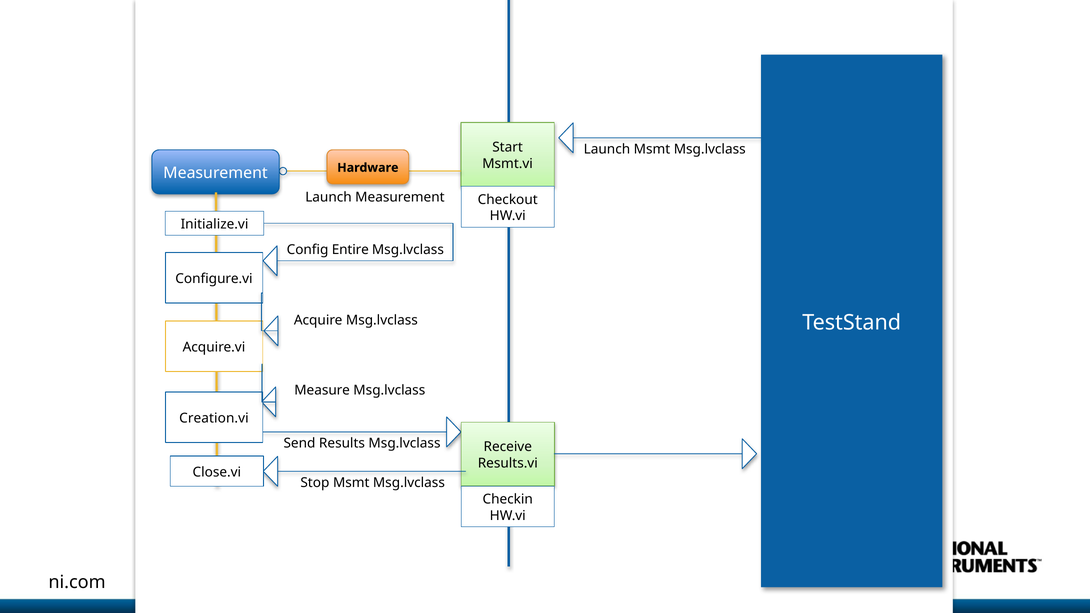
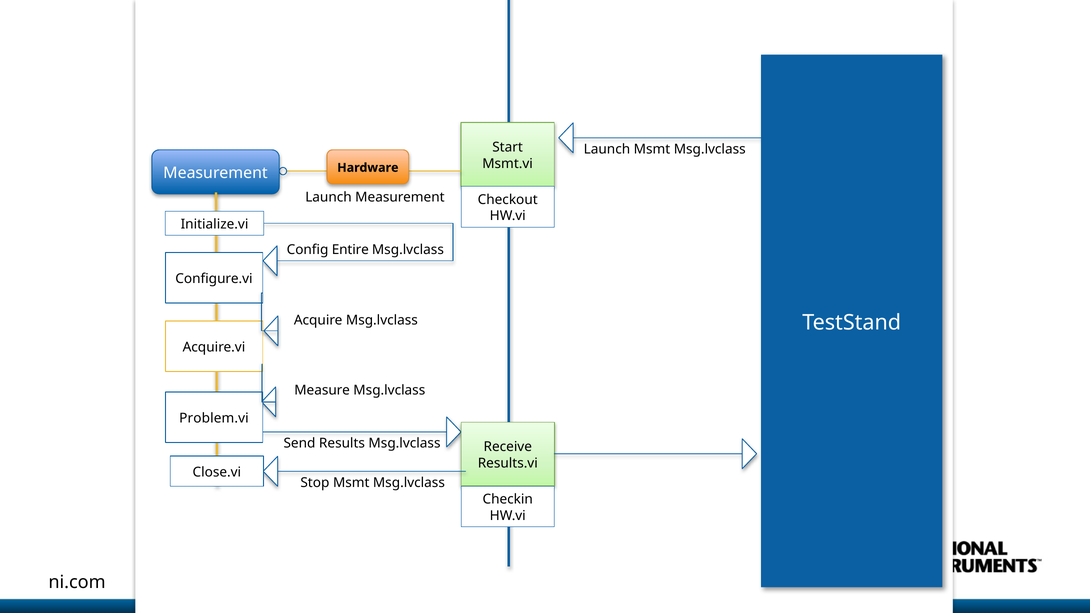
Creation.vi: Creation.vi -> Problem.vi (214, 418)
